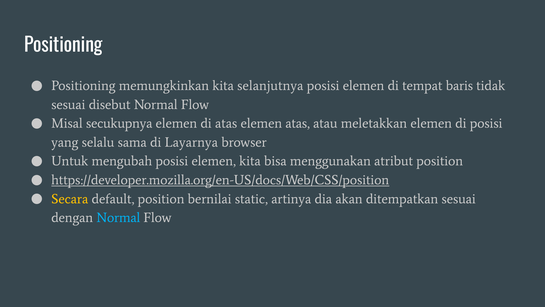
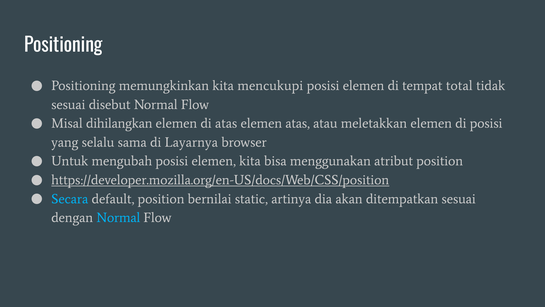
selanjutnya: selanjutnya -> mencukupi (270, 86)
baris: baris -> total (459, 86)
secukupnya: secukupnya -> dihilangkan (119, 123)
Secara colour: yellow -> light blue (70, 199)
